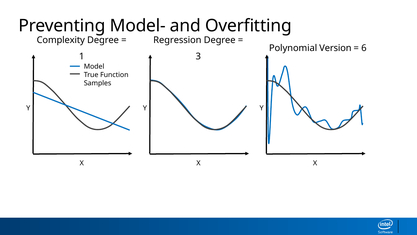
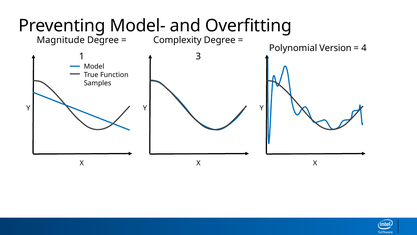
Complexity: Complexity -> Magnitude (61, 40)
Regression: Regression -> Complexity (177, 40)
6: 6 -> 4 (364, 48)
